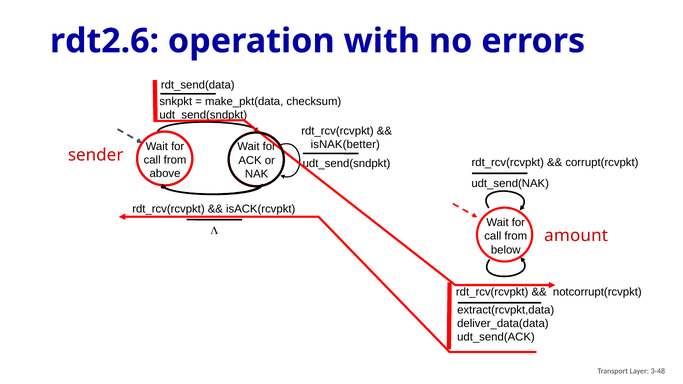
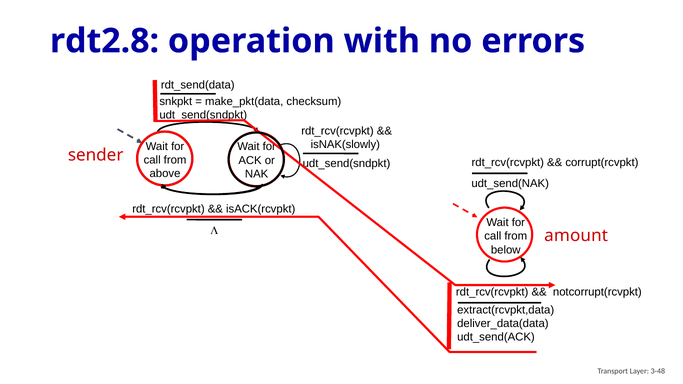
rdt2.6: rdt2.6 -> rdt2.8 (104, 41)
isNAK(better: isNAK(better -> isNAK(slowly (345, 144)
